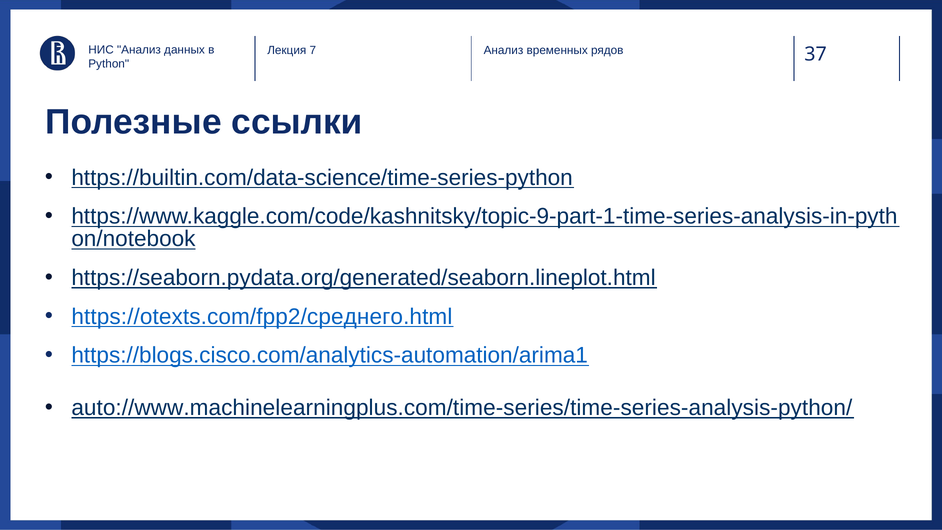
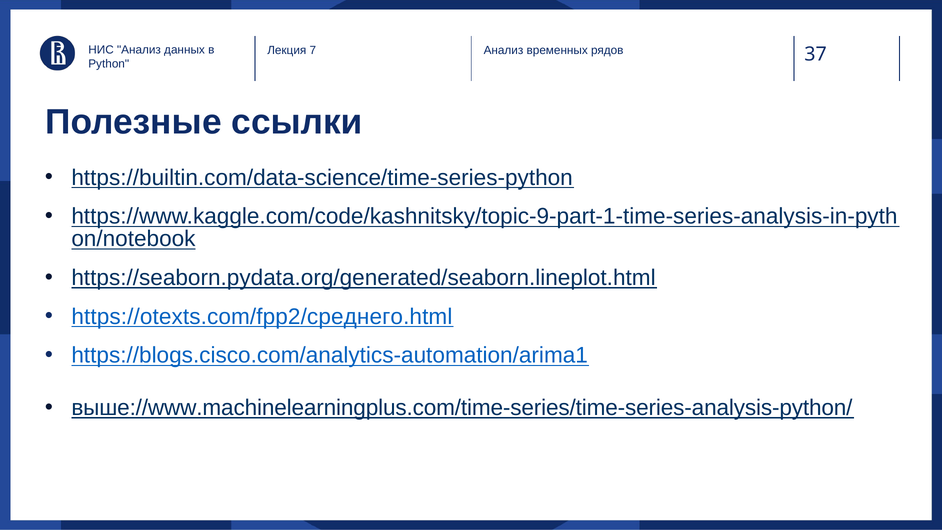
auto://www.machinelearningplus.com/time-series/time-series-analysis-python/: auto://www.machinelearningplus.com/time-series/time-series-analysis-python/ -> выше://www.machinelearningplus.com/time-series/time-series-analysis-python/ (462, 408)
